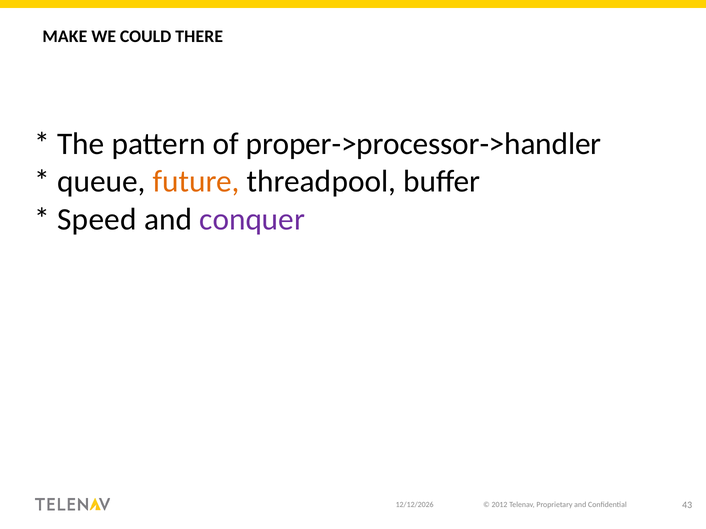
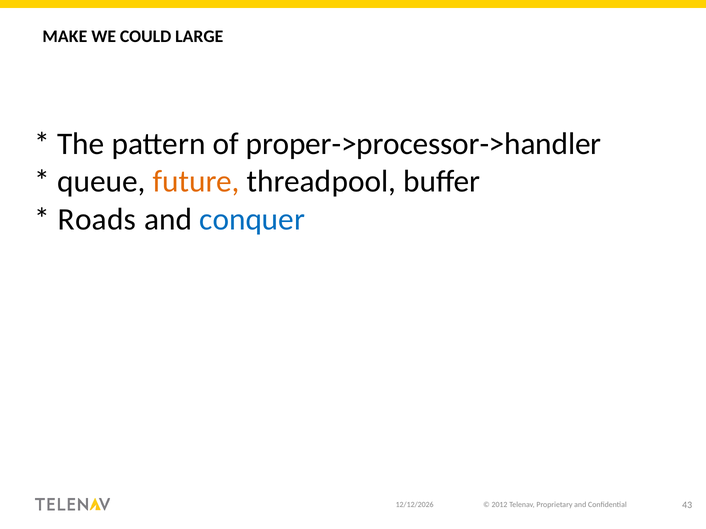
THERE: THERE -> LARGE (199, 37)
Speed: Speed -> Roads (97, 219)
conquer colour: purple -> blue (252, 219)
